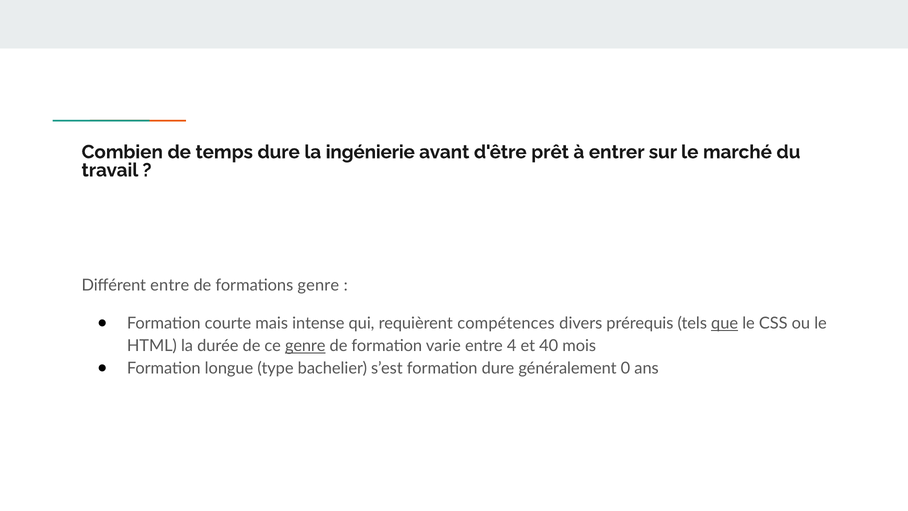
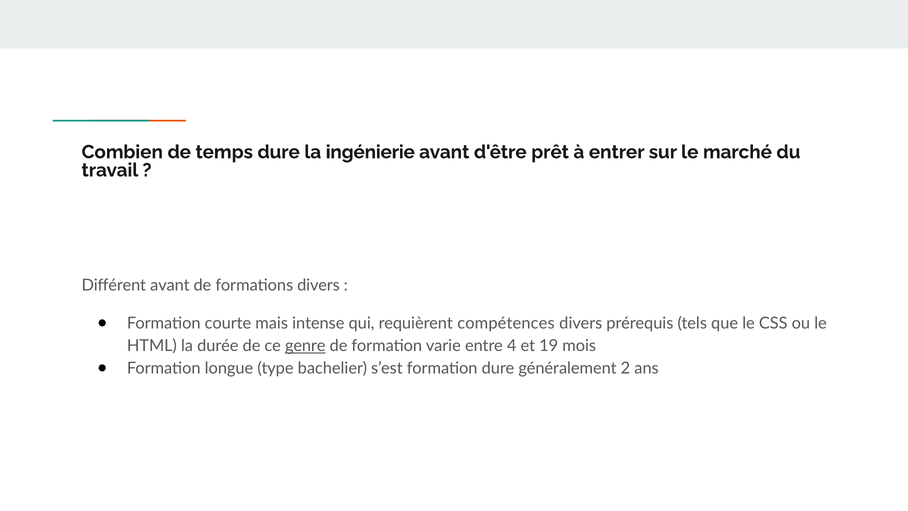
Différent entre: entre -> avant (170, 285)
formations genre: genre -> divers (318, 285)
que underline: present -> none (725, 323)
40: 40 -> 19 (549, 346)
0: 0 -> 2 (626, 368)
